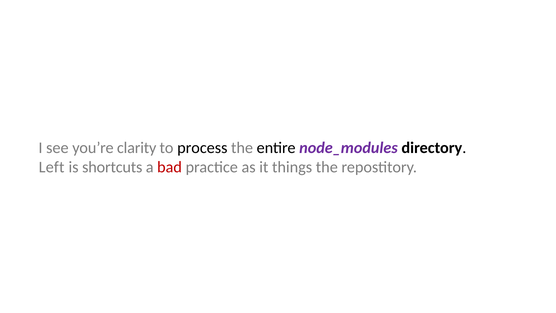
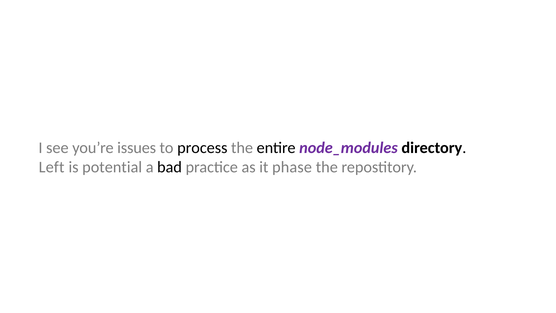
clarity: clarity -> issues (137, 148)
shortcuts: shortcuts -> potential (112, 167)
bad colour: red -> black (170, 167)
things: things -> phase (292, 167)
